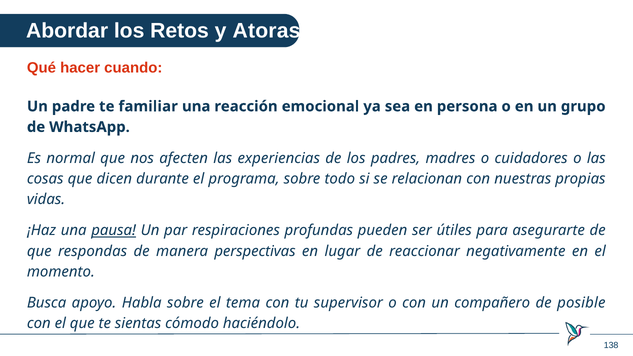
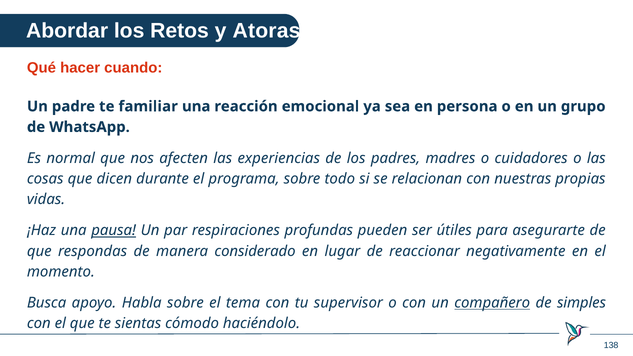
perspectivas: perspectivas -> considerado (255, 251)
compañero underline: none -> present (492, 303)
posible: posible -> simples (582, 303)
